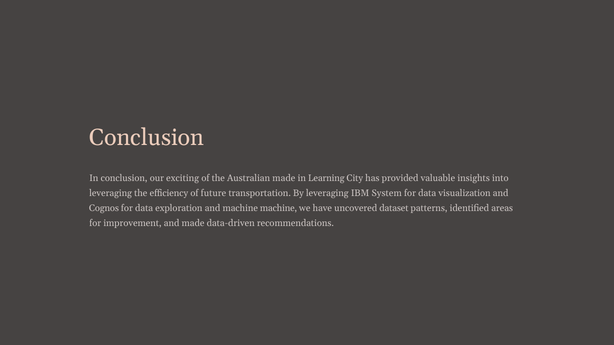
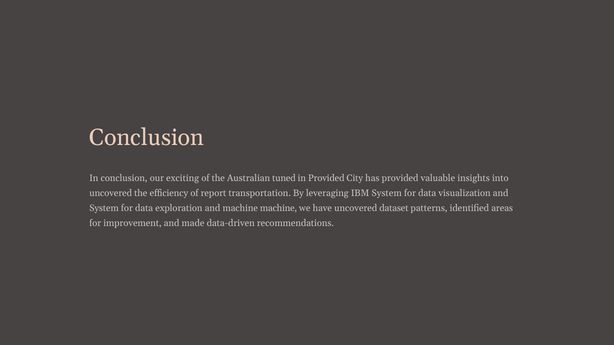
Australian made: made -> tuned (284, 179)
in Learning: Learning -> Provided (326, 179)
leveraging: leveraging -> uncovered (111, 194)
future: future -> report (213, 194)
Cognos: Cognos -> System (104, 208)
